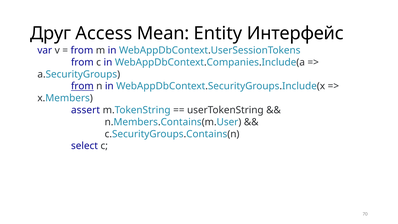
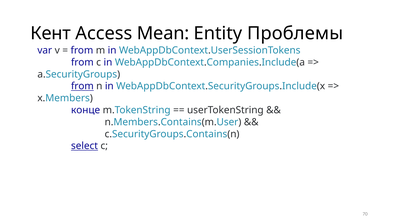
Друг: Друг -> Кент (51, 33)
Интерфейс: Интерфейс -> Проблемы (295, 33)
assert: assert -> конце (86, 110)
select underline: none -> present (84, 146)
